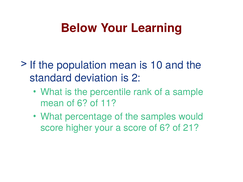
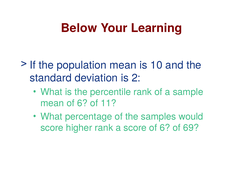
higher your: your -> rank (104, 128)
21: 21 -> 69 (191, 128)
